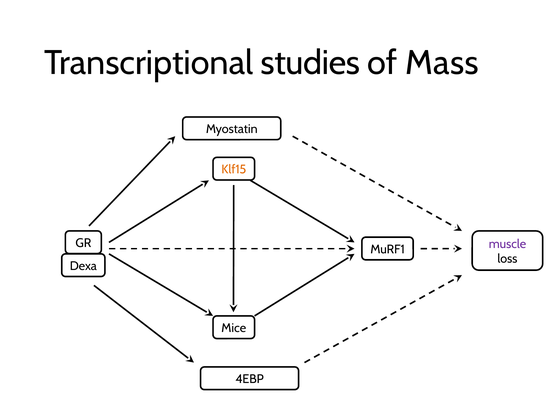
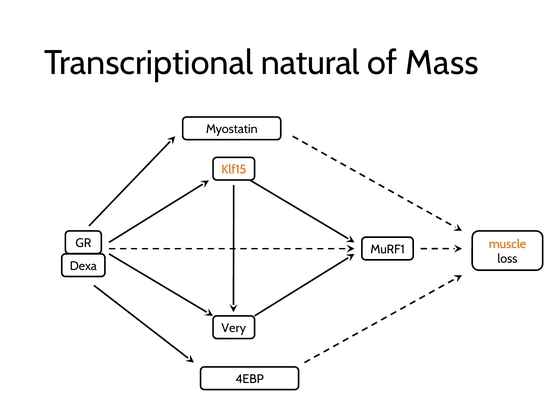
studies: studies -> natural (310, 63)
muscle colour: purple -> orange (507, 244)
Mice: Mice -> Very (234, 328)
